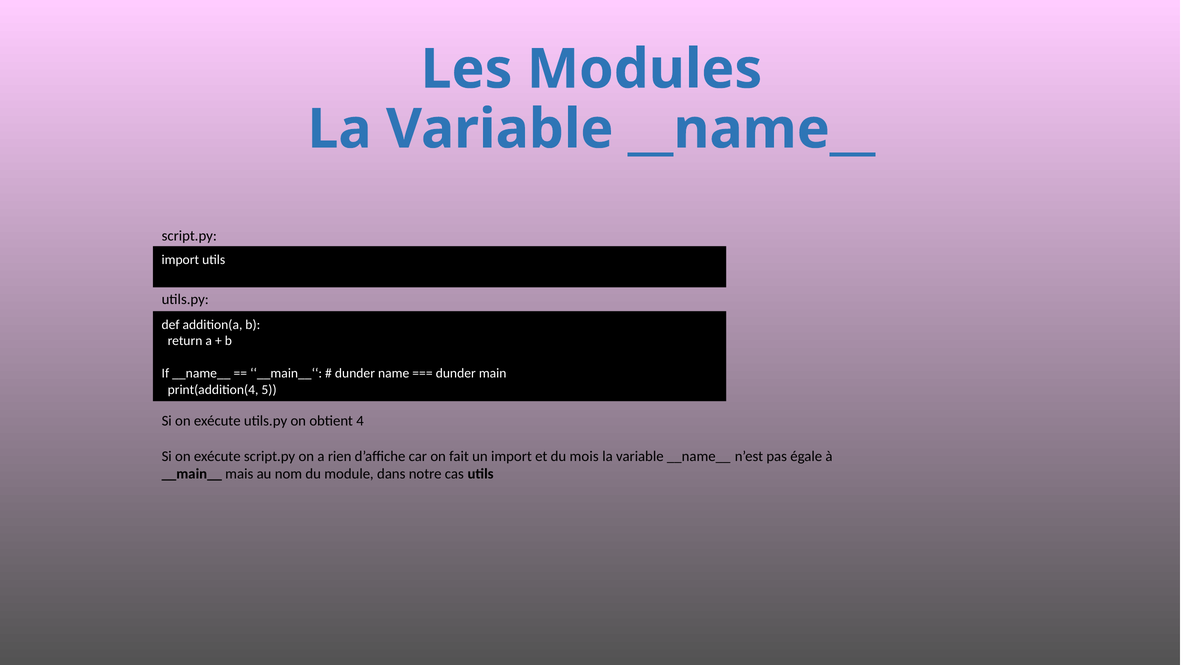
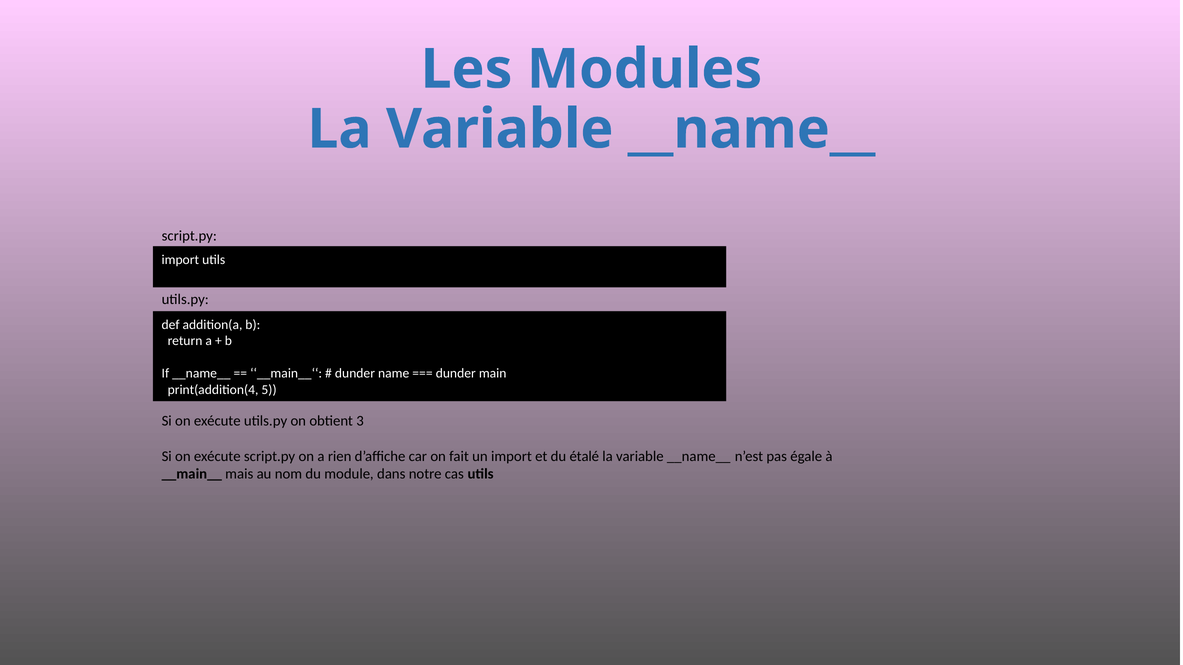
4: 4 -> 3 (360, 421)
mois: mois -> étalé (584, 457)
